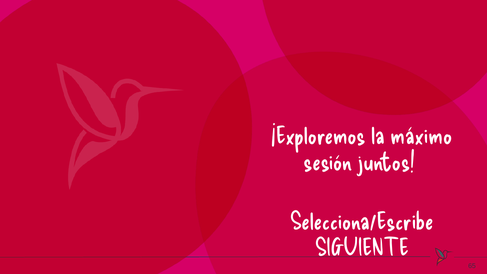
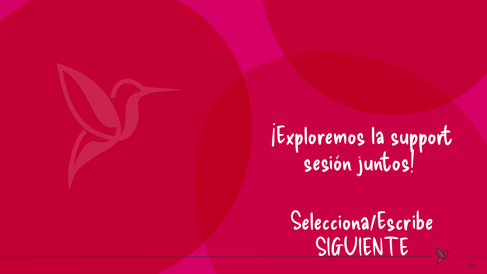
máximo: máximo -> support (422, 136)
